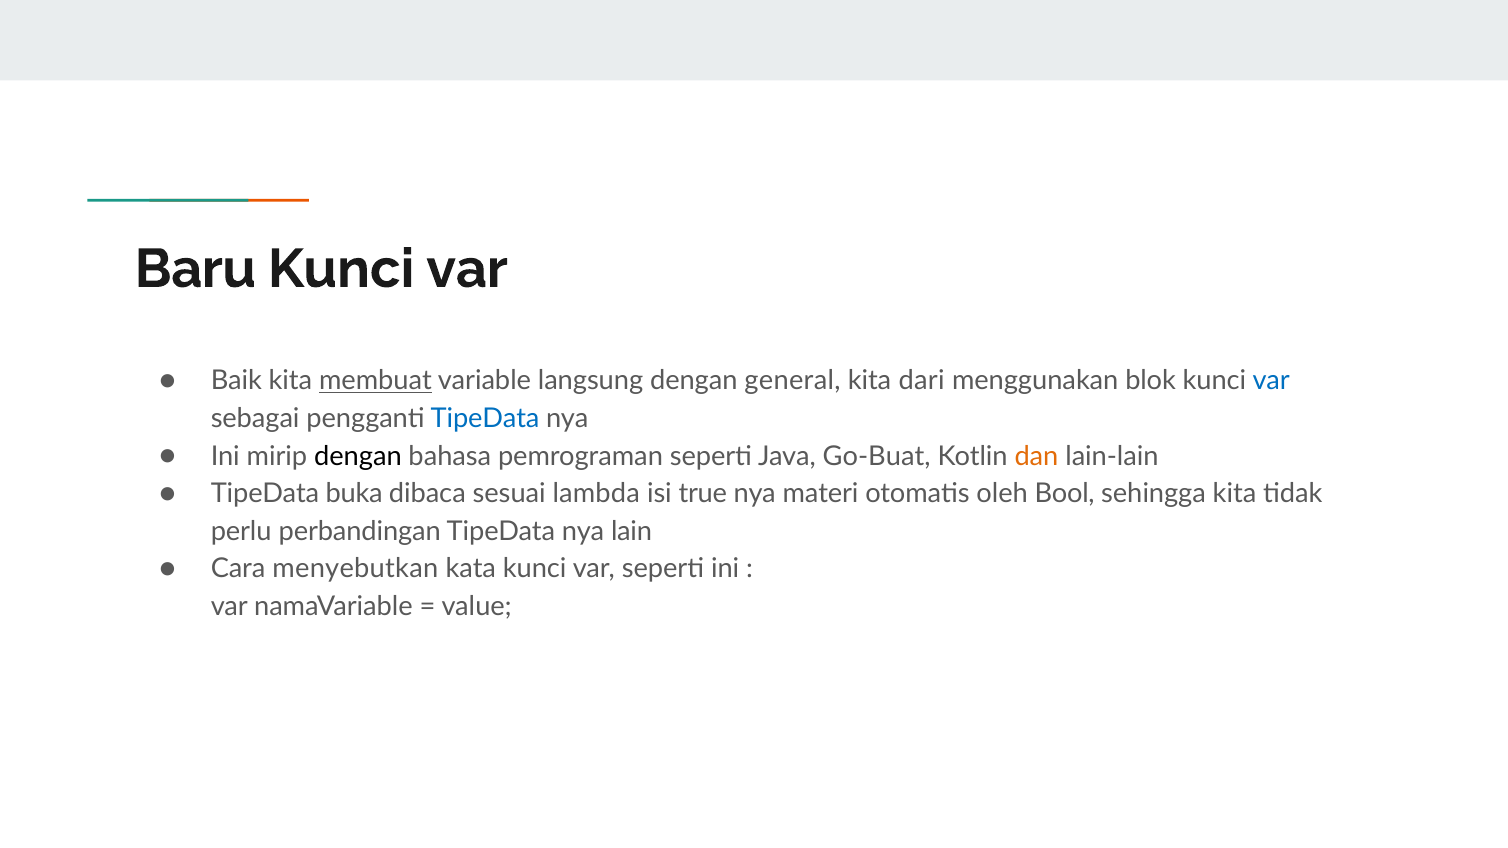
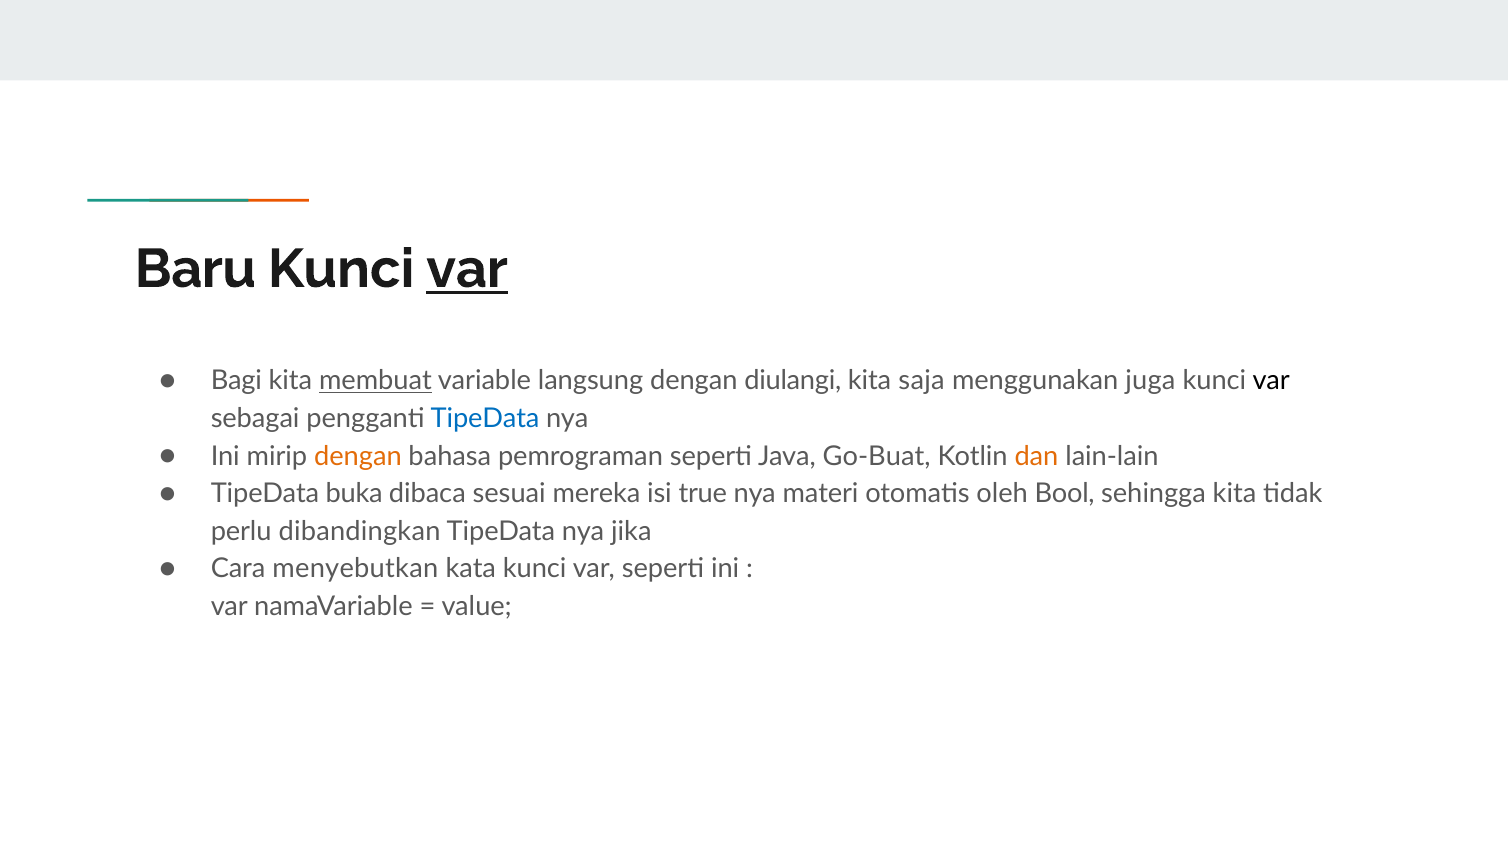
var underline: none -> present (467, 269)
Baik: Baik -> Bagi (236, 381)
general: general -> diulangi (793, 381)
dari: dari -> saja (922, 381)
blok: blok -> juga (1150, 381)
var colour: blue -> black (1271, 381)
dengan colour: black -> orange (358, 456)
lambda: lambda -> mereka (596, 494)
perbandingan: perbandingan -> dibandingkan (360, 531)
lain: lain -> jika (631, 531)
